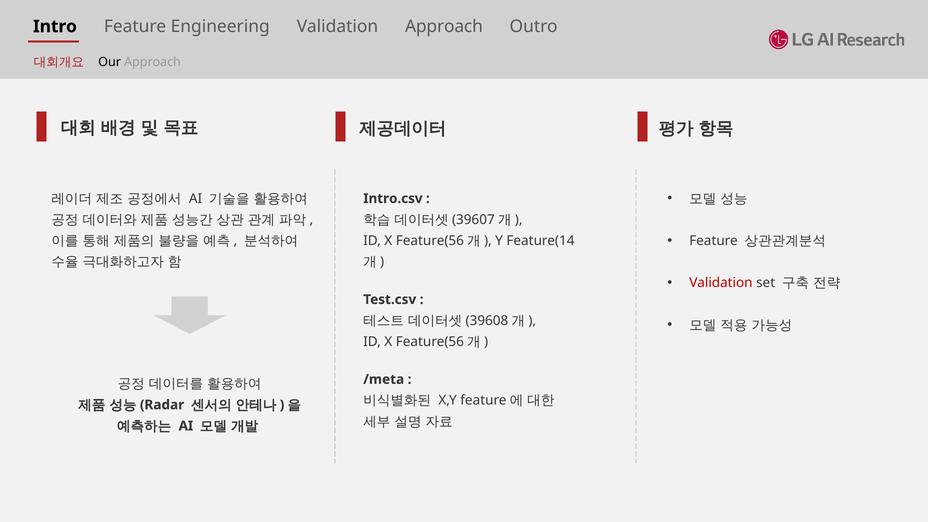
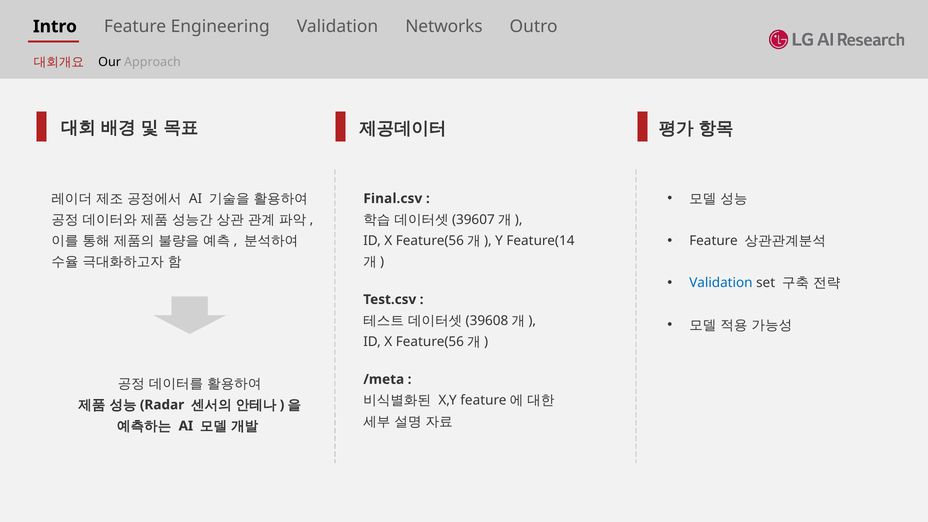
Validation Approach: Approach -> Networks (444, 27)
Intro.csv: Intro.csv -> Final.csv (393, 199)
Validation colour: red -> blue (721, 283)
